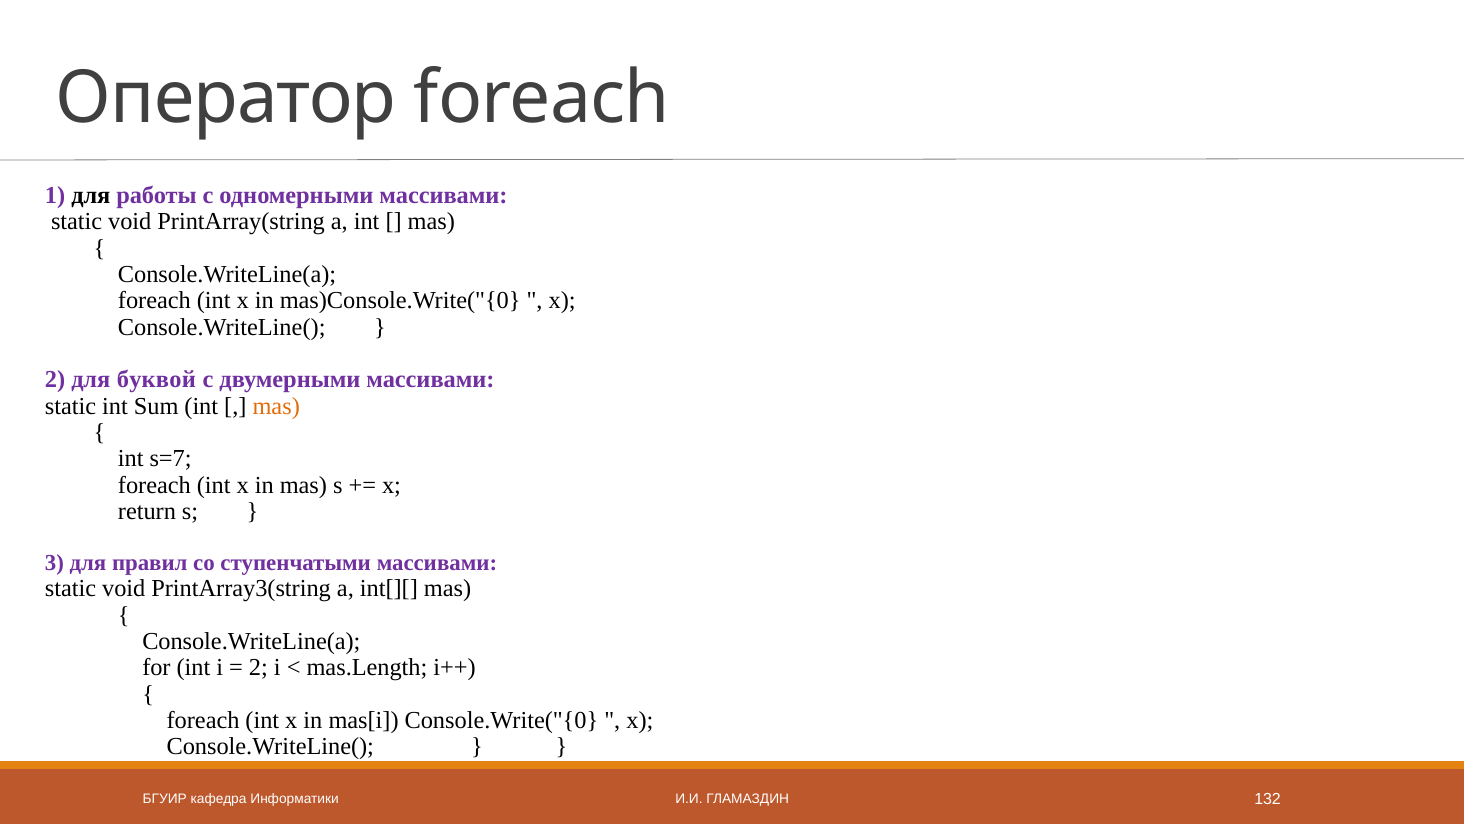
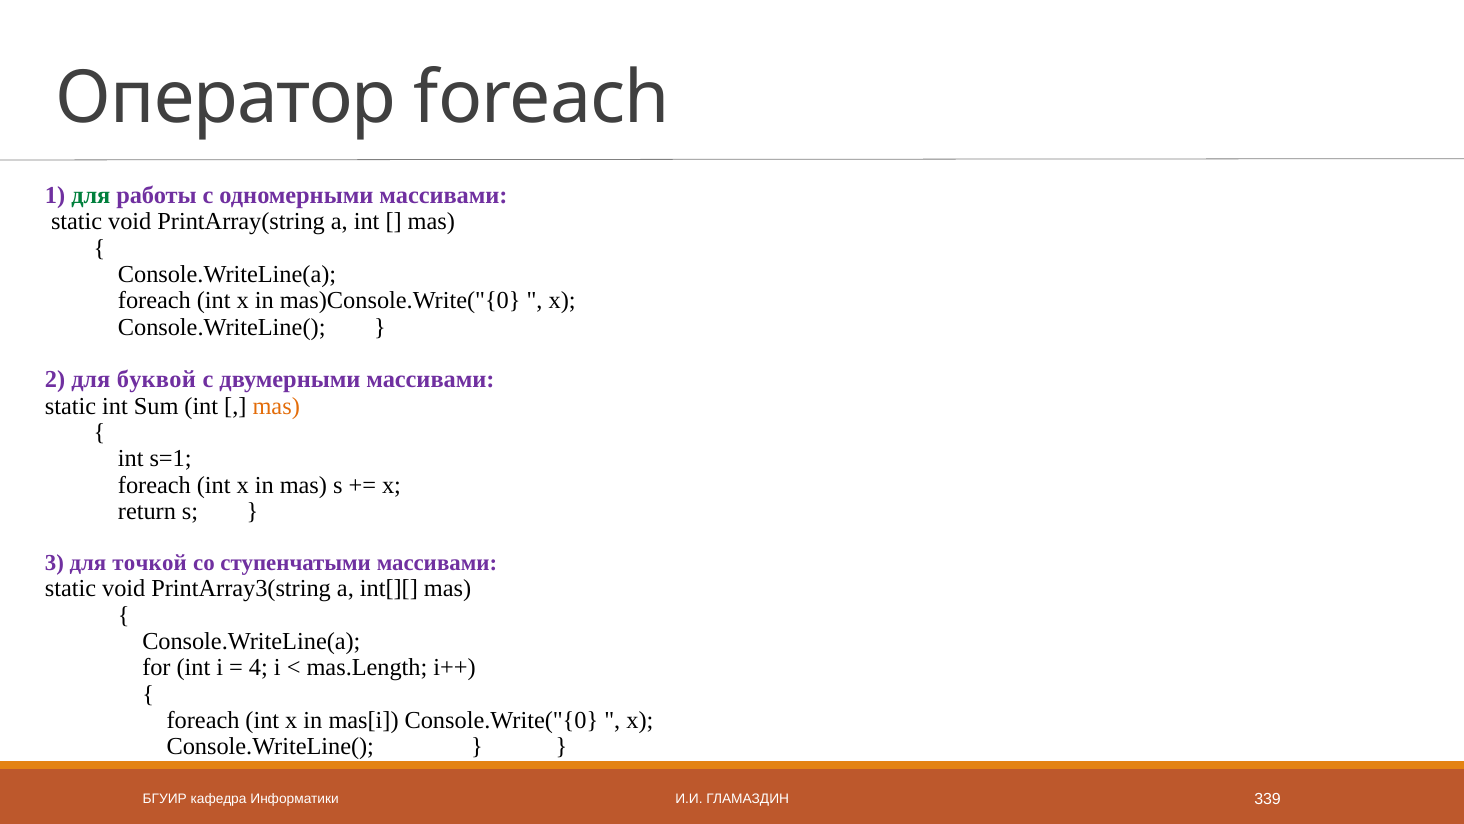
для colour: black -> green (91, 195)
s=7: s=7 -> s=1 (171, 458)
правил: правил -> точкой (150, 563)
2: 2 -> 4 (258, 667)
132: 132 -> 339 (1268, 799)
